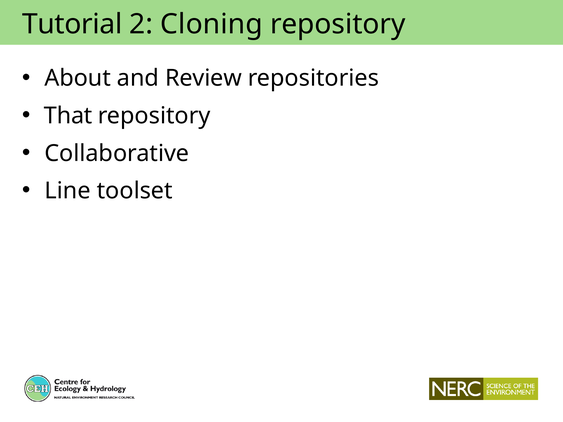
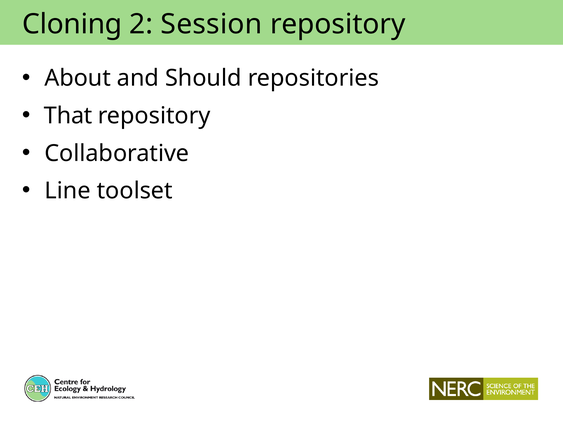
Tutorial: Tutorial -> Cloning (72, 24)
Cloning: Cloning -> Session (211, 24)
Review: Review -> Should (203, 78)
